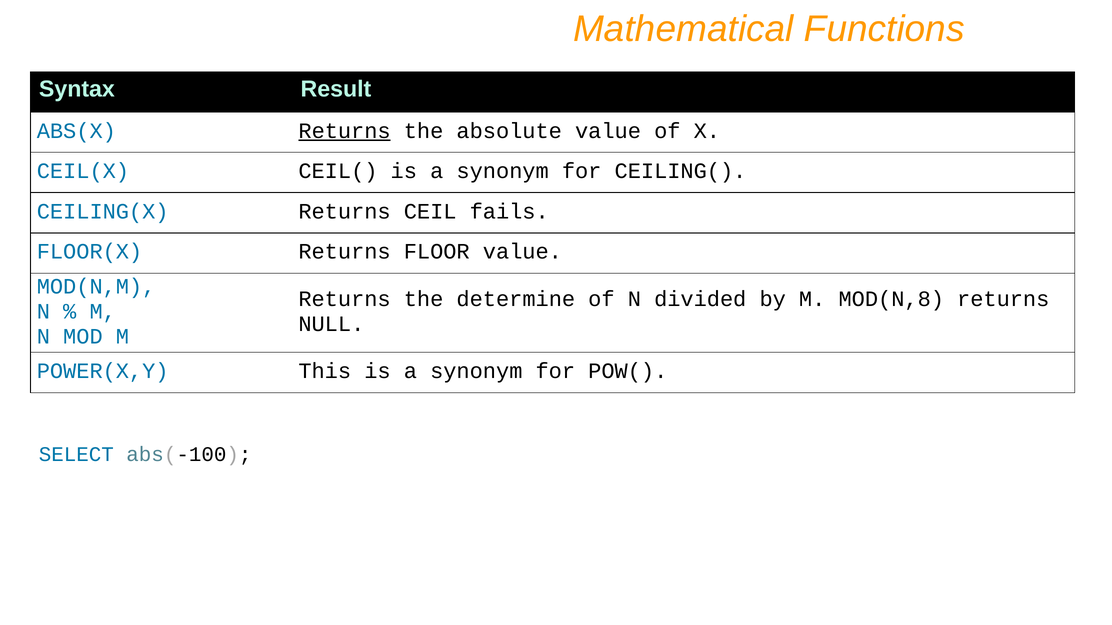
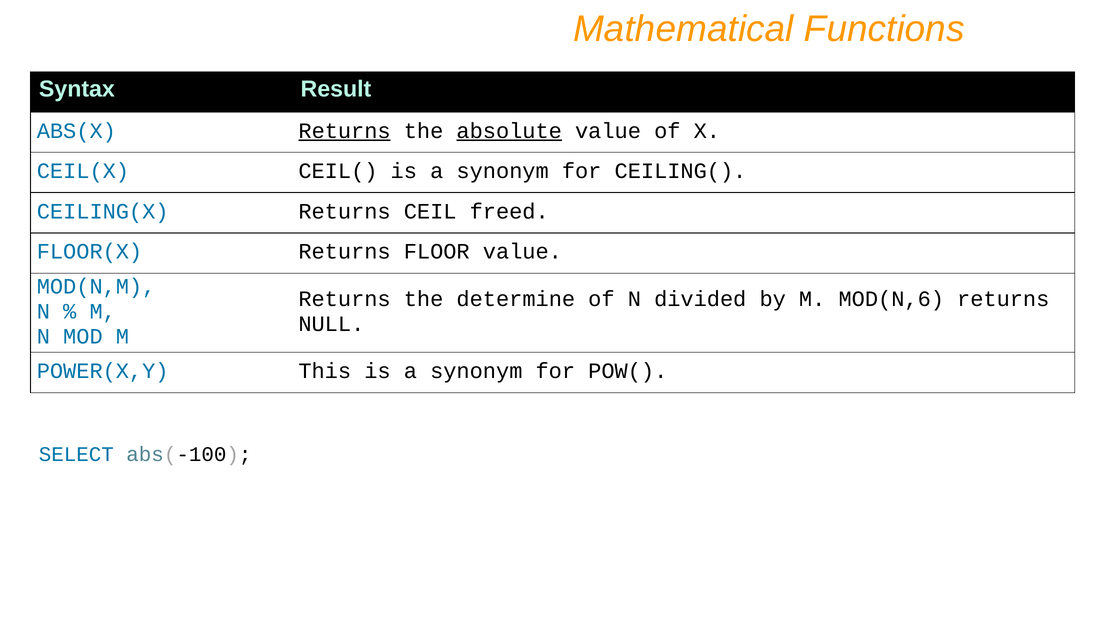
absolute underline: none -> present (509, 131)
fails: fails -> freed (509, 212)
MOD(N,8: MOD(N,8 -> MOD(N,6 (891, 299)
